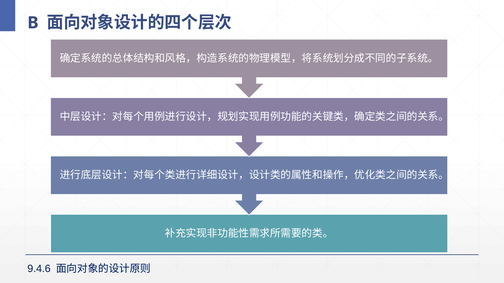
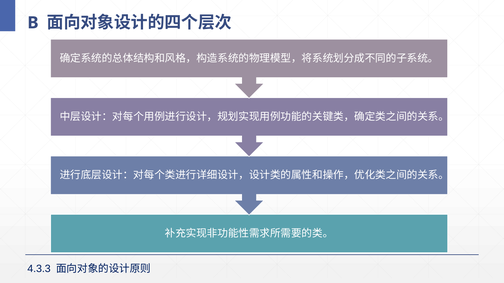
9.4.6: 9.4.6 -> 4.3.3 (39, 269)
